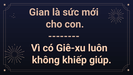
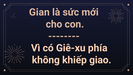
luôn: luôn -> phía (98, 48)
giúp: giúp -> giao (100, 60)
